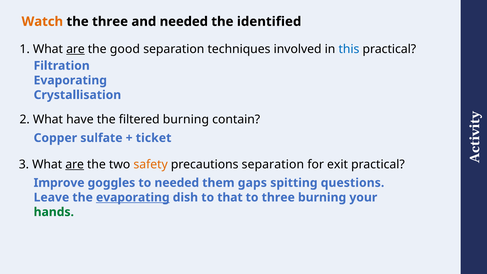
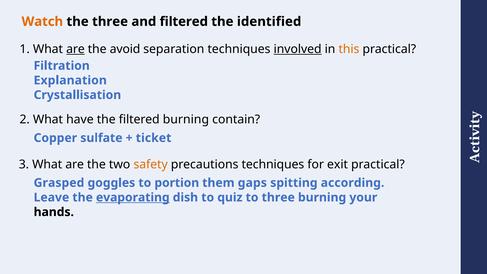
and needed: needed -> filtered (184, 22)
good: good -> avoid (125, 49)
involved underline: none -> present (298, 49)
this colour: blue -> orange (349, 49)
Evaporating: Evaporating -> Explanation (70, 80)
are underline: present -> none (75, 164)
precautions separation: separation -> techniques (273, 164)
Improve: Improve -> Grasped (59, 183)
to needed: needed -> portion (177, 183)
questions: questions -> according (353, 183)
that: that -> quiz (230, 197)
hands colour: green -> black (54, 212)
